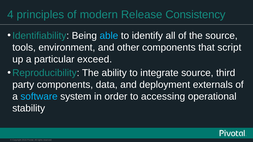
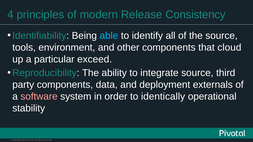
script: script -> cloud (229, 47)
software colour: light blue -> pink (39, 97)
accessing: accessing -> identically (163, 97)
